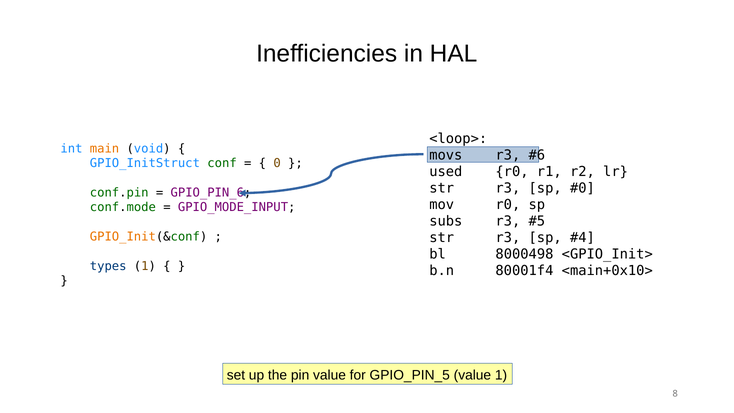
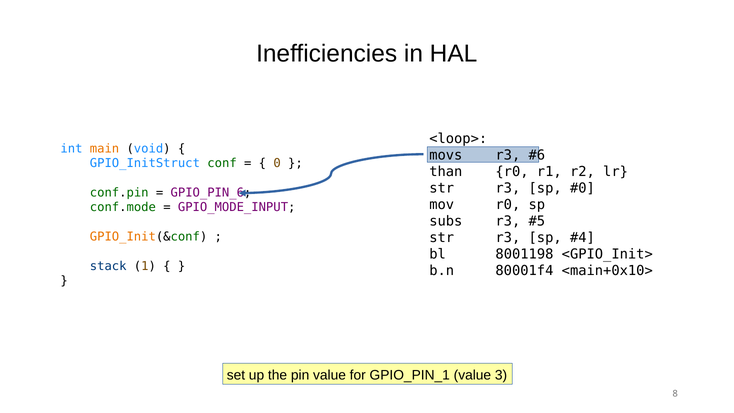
used: used -> than (446, 172)
8000498: 8000498 -> 8001198 (524, 254)
types: types -> stack (108, 266)
GPIO_PIN_5: GPIO_PIN_5 -> GPIO_PIN_1 (410, 375)
value 1: 1 -> 3 (501, 375)
